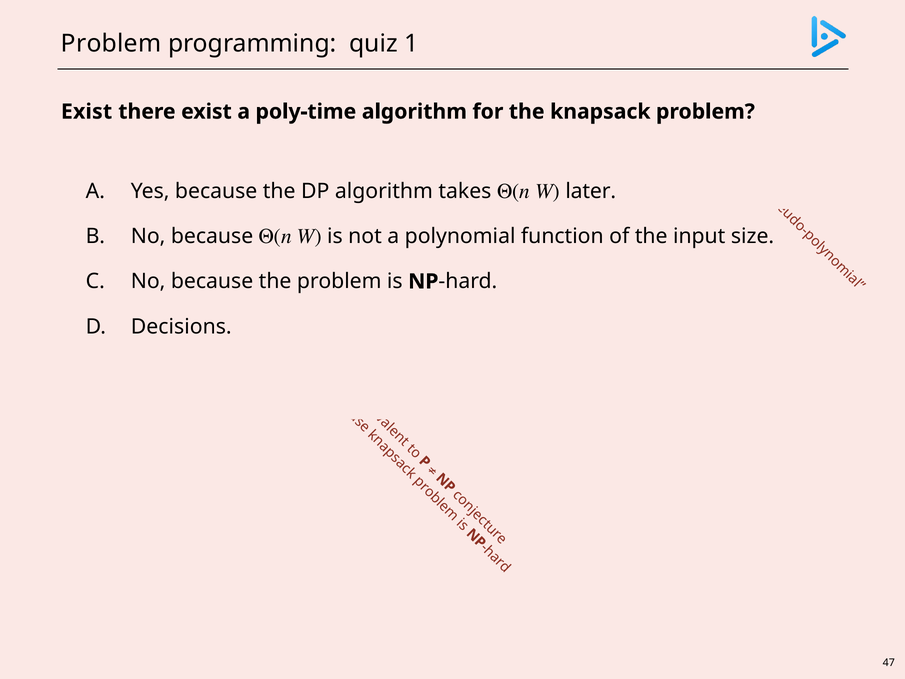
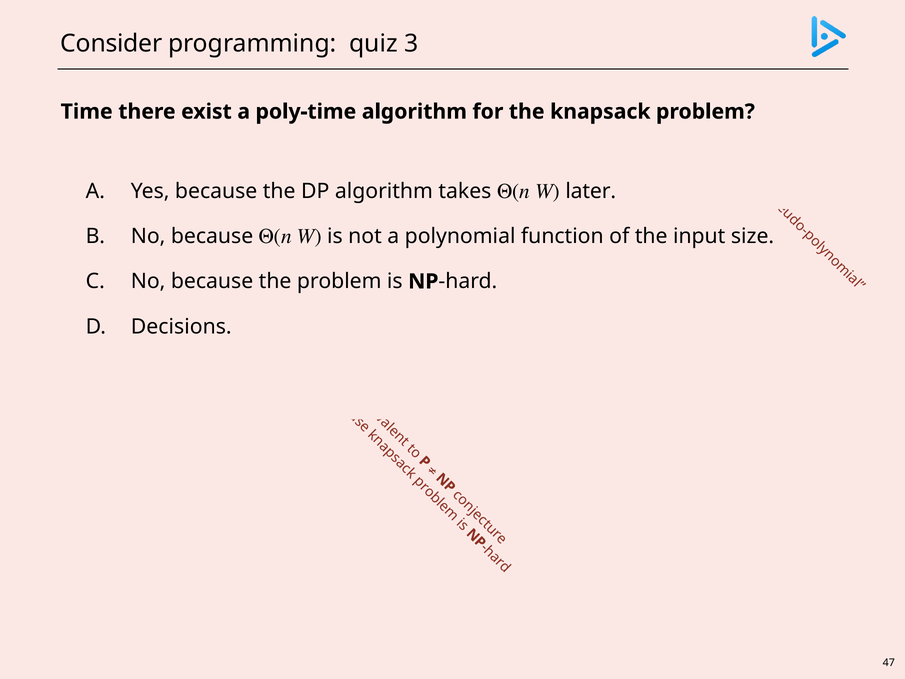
Problem: Problem -> Consider (111, 43)
1: 1 -> 3 (411, 43)
Exist: Exist -> Time (87, 112)
